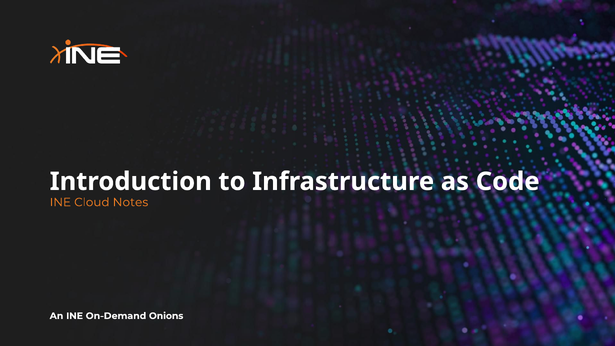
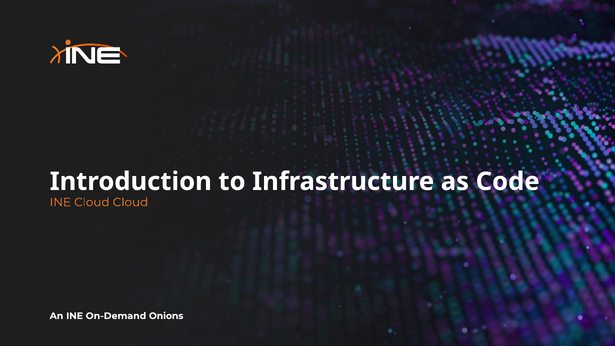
Cloud Notes: Notes -> Cloud (130, 202)
